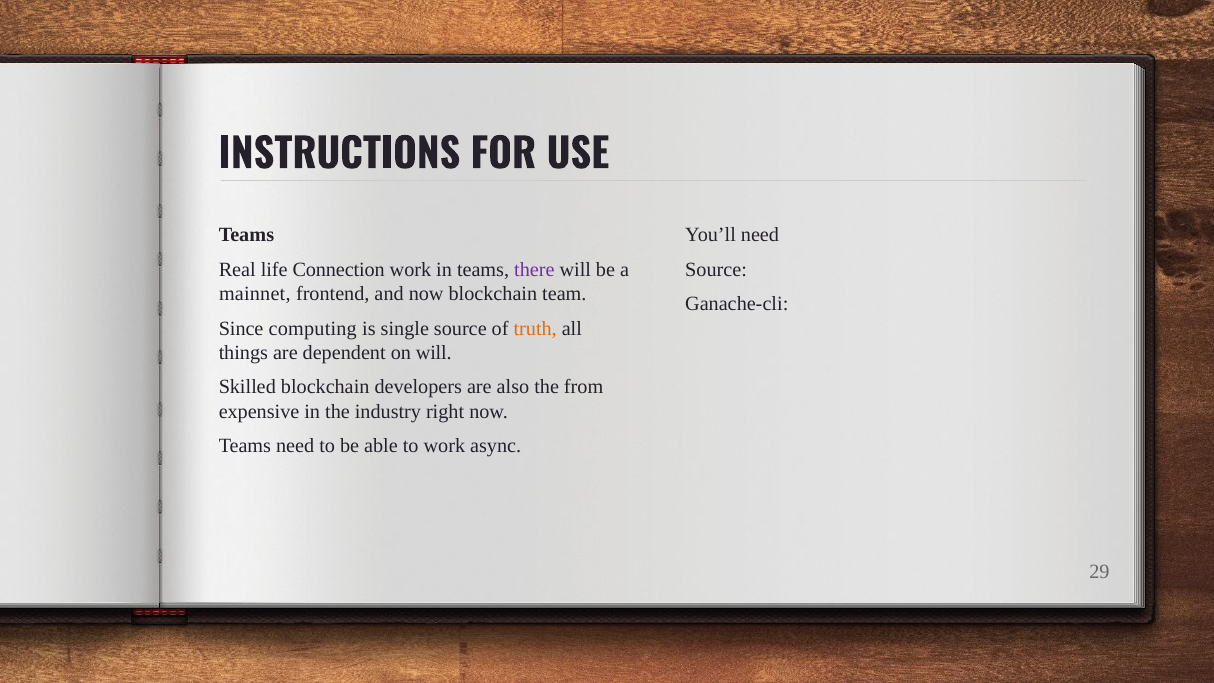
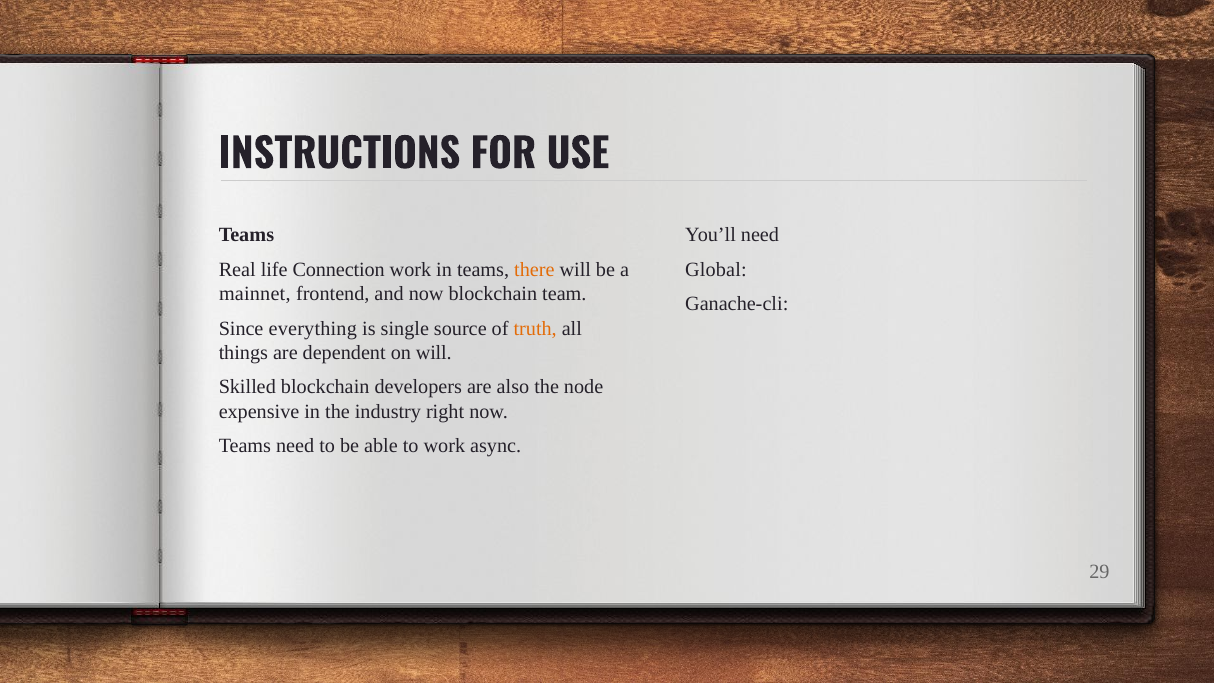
there colour: purple -> orange (534, 270)
Source: Source -> Global (716, 270)
computing: computing -> everything (313, 328)
from: from -> node (584, 387)
